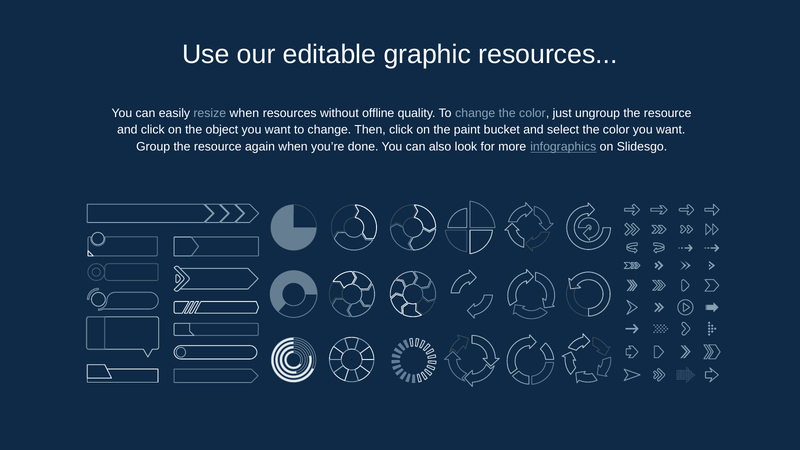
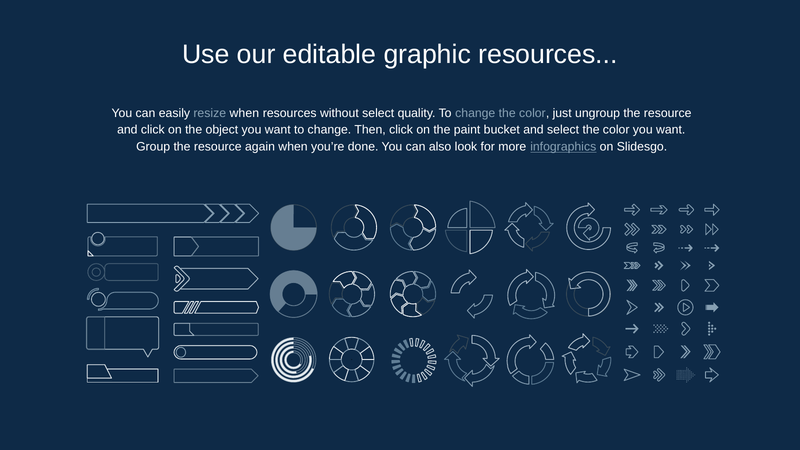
without offline: offline -> select (378, 113)
